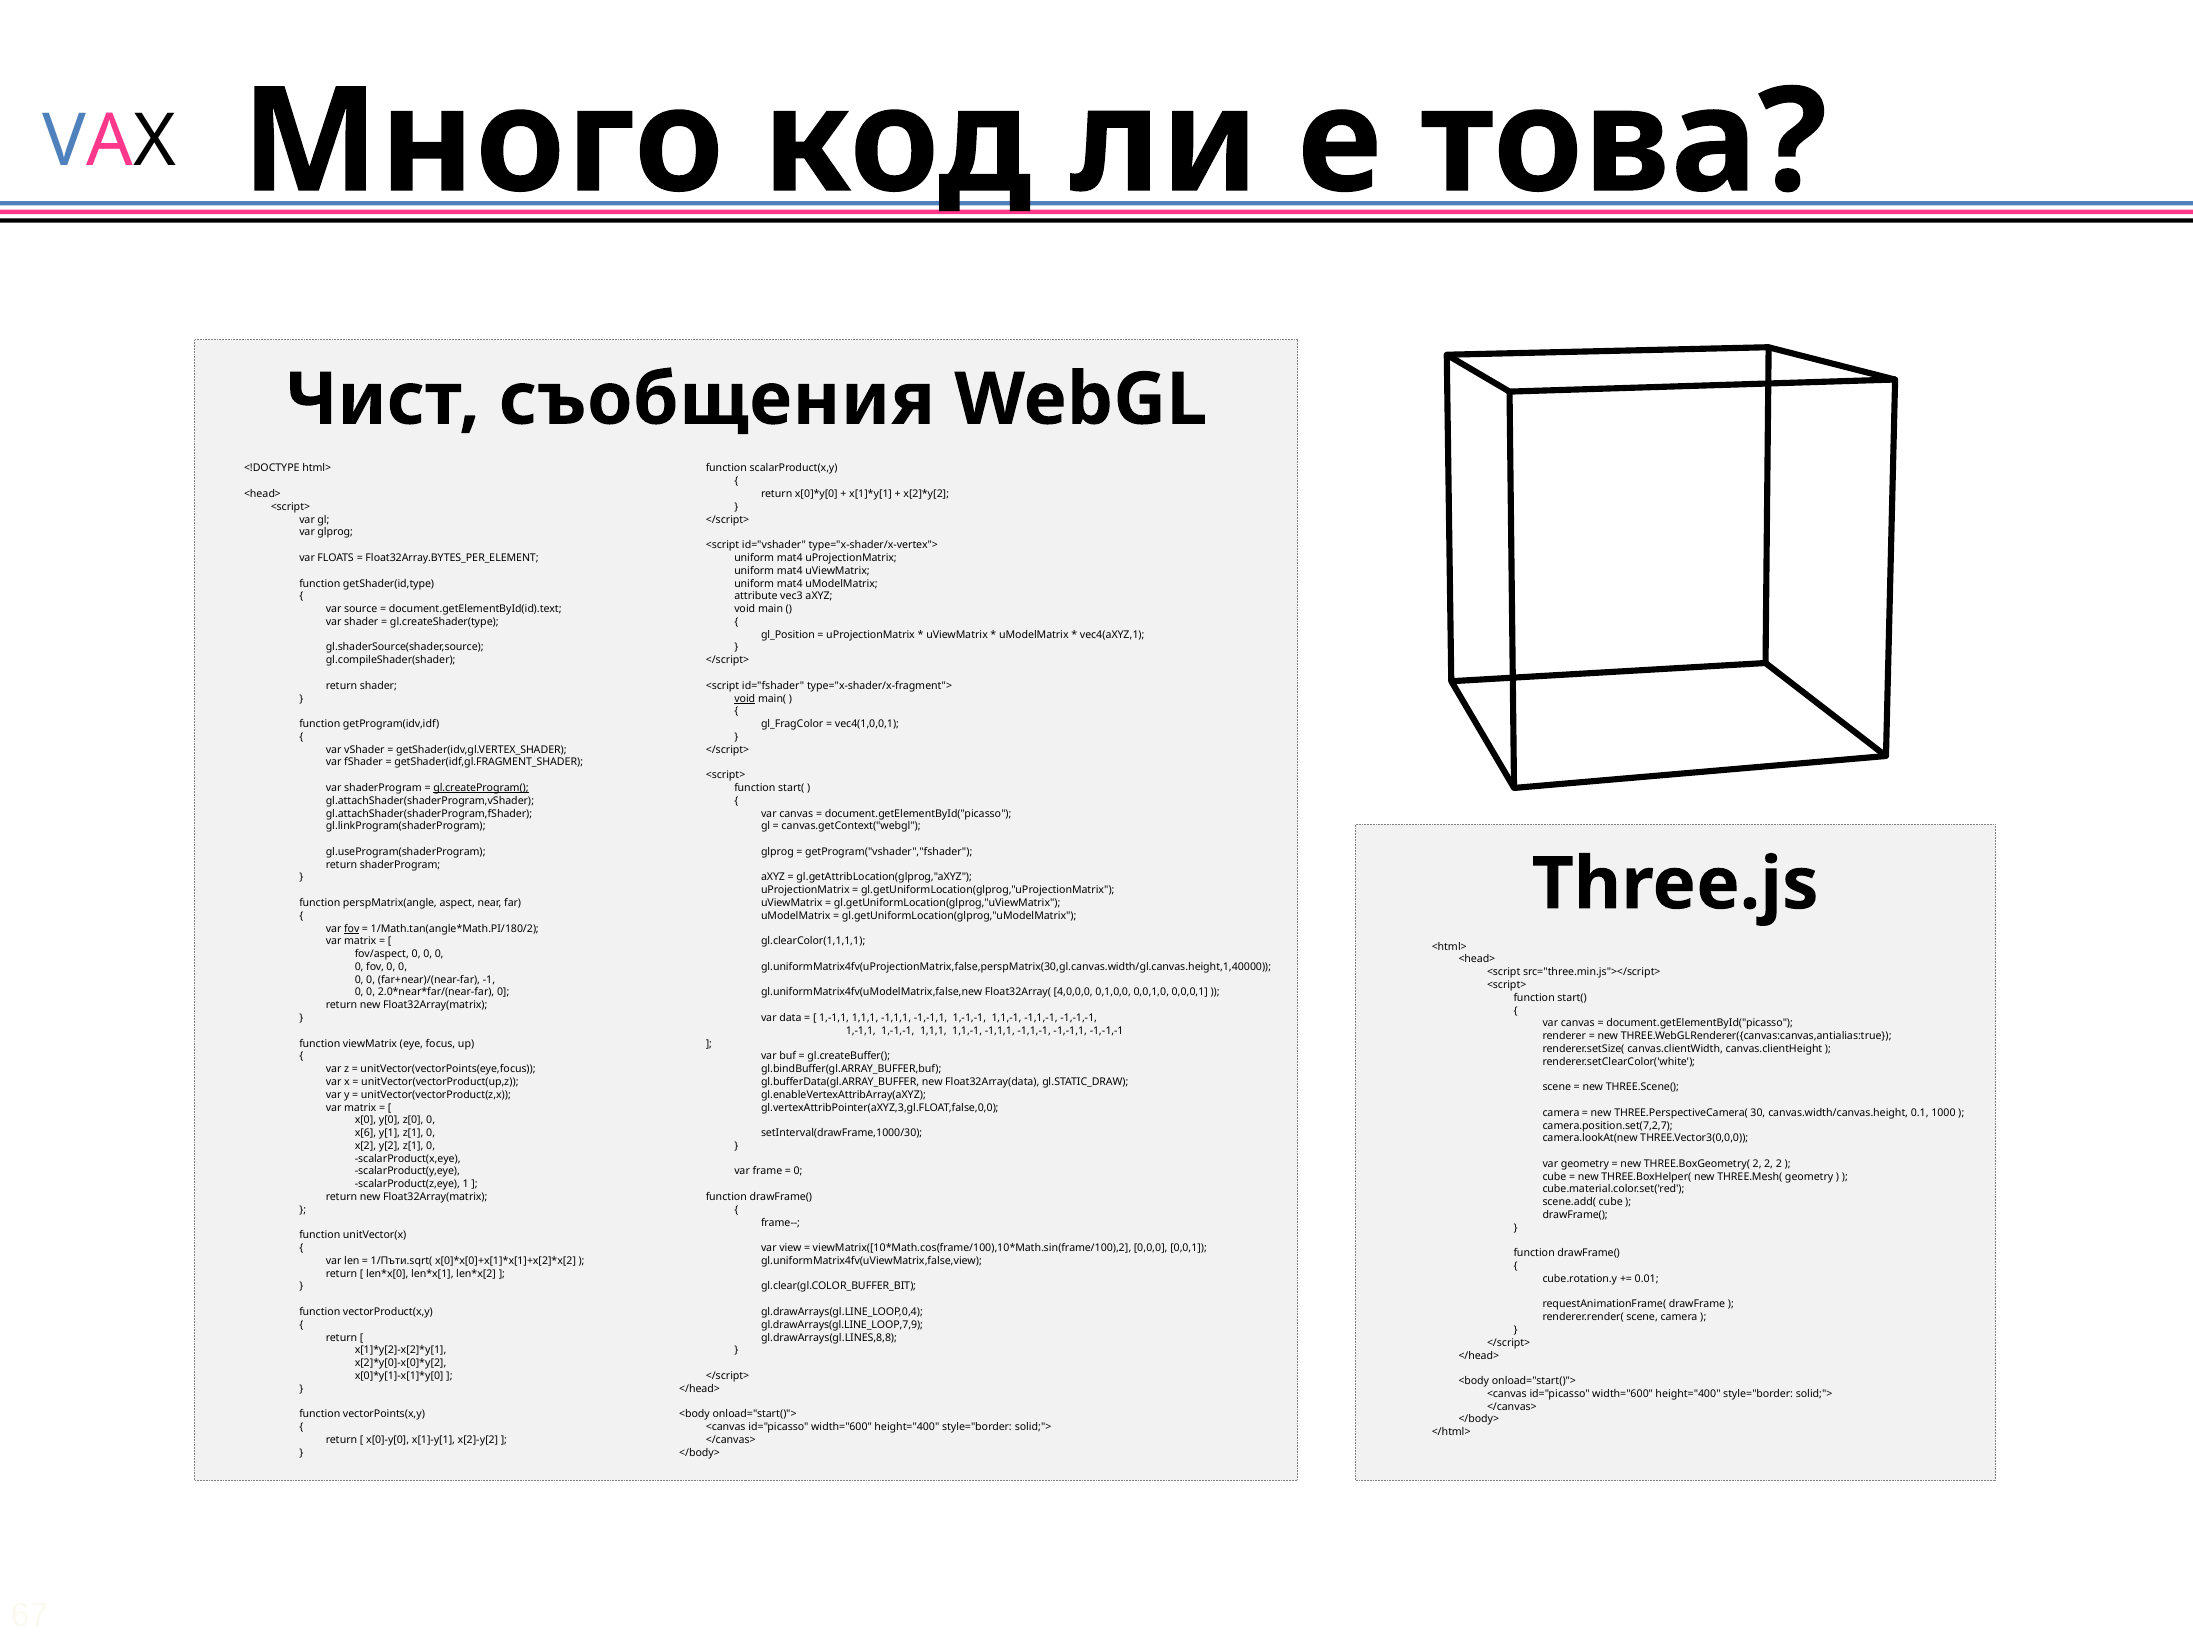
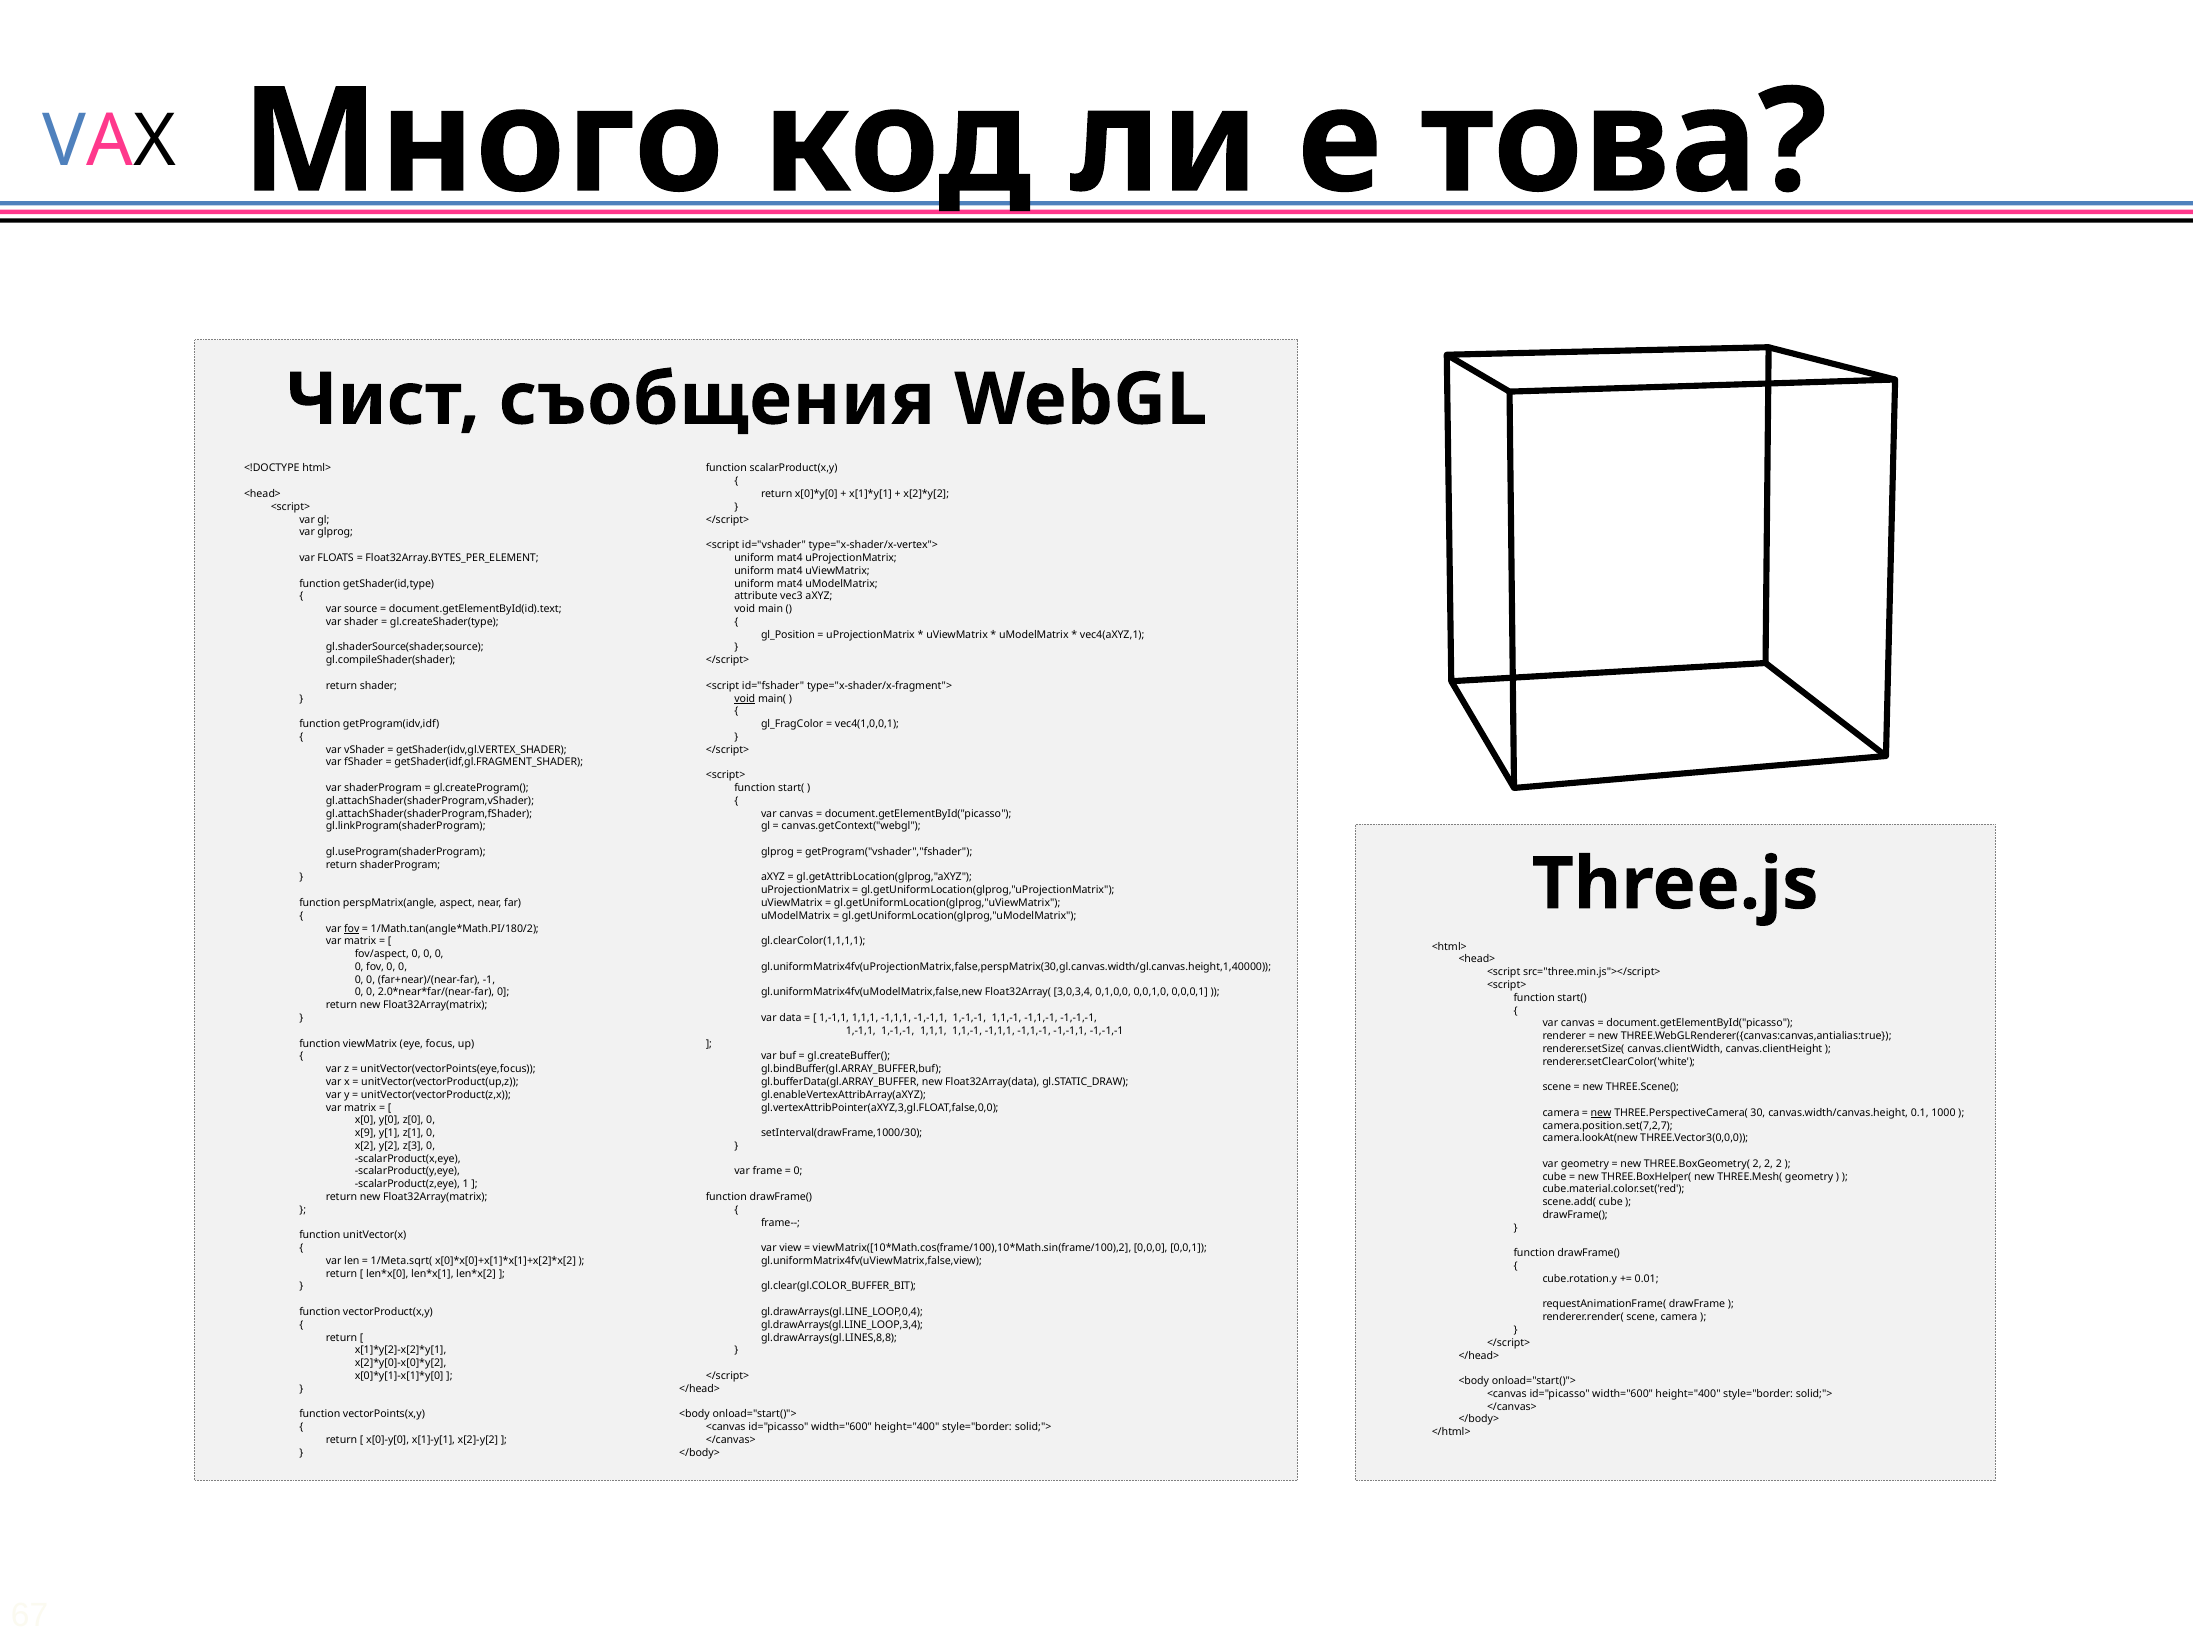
gl.createProgram( underline: present -> none (481, 788)
4,0,0,0: 4,0,0,0 -> 3,0,3,4 (1073, 992)
new underline: none -> present (1601, 1113)
x[6: x[6 -> x[9 (366, 1133)
y[2 z[1: z[1 -> z[3 (413, 1146)
1/Пъти.sqrt(: 1/Пъти.sqrt( -> 1/Meta.sqrt( (402, 1261)
gl.drawArrays(gl.LINE_LOOP,7,9: gl.drawArrays(gl.LINE_LOOP,7,9 -> gl.drawArrays(gl.LINE_LOOP,3,4 (842, 1325)
